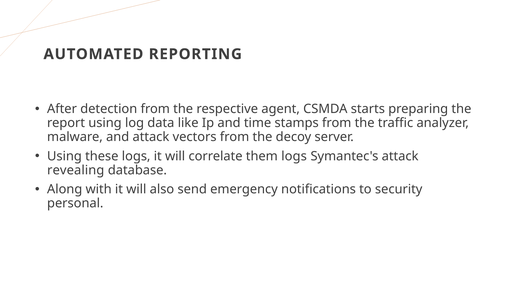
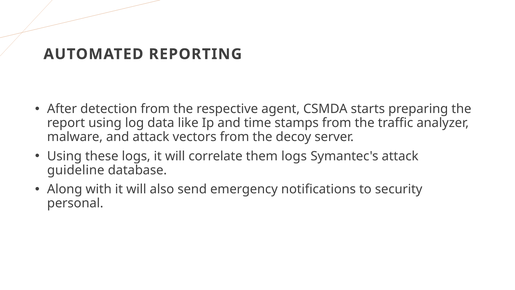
revealing: revealing -> guideline (76, 170)
